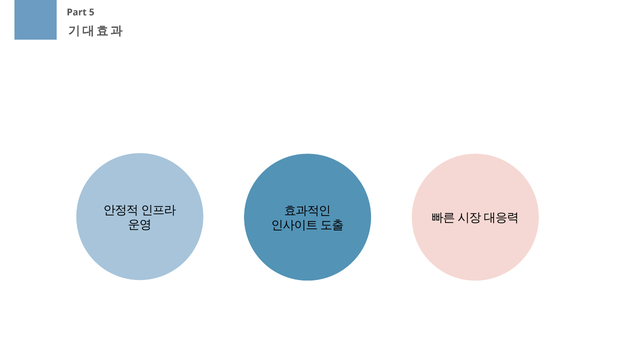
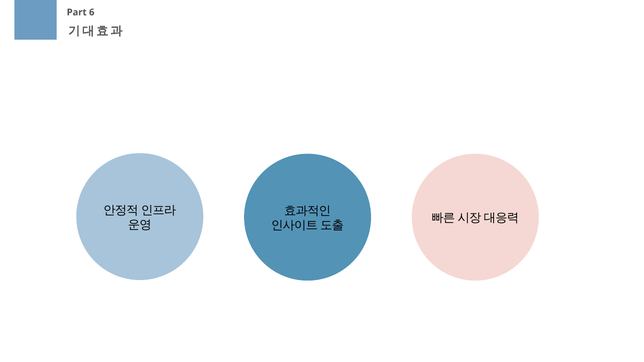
5: 5 -> 6 (92, 12)
